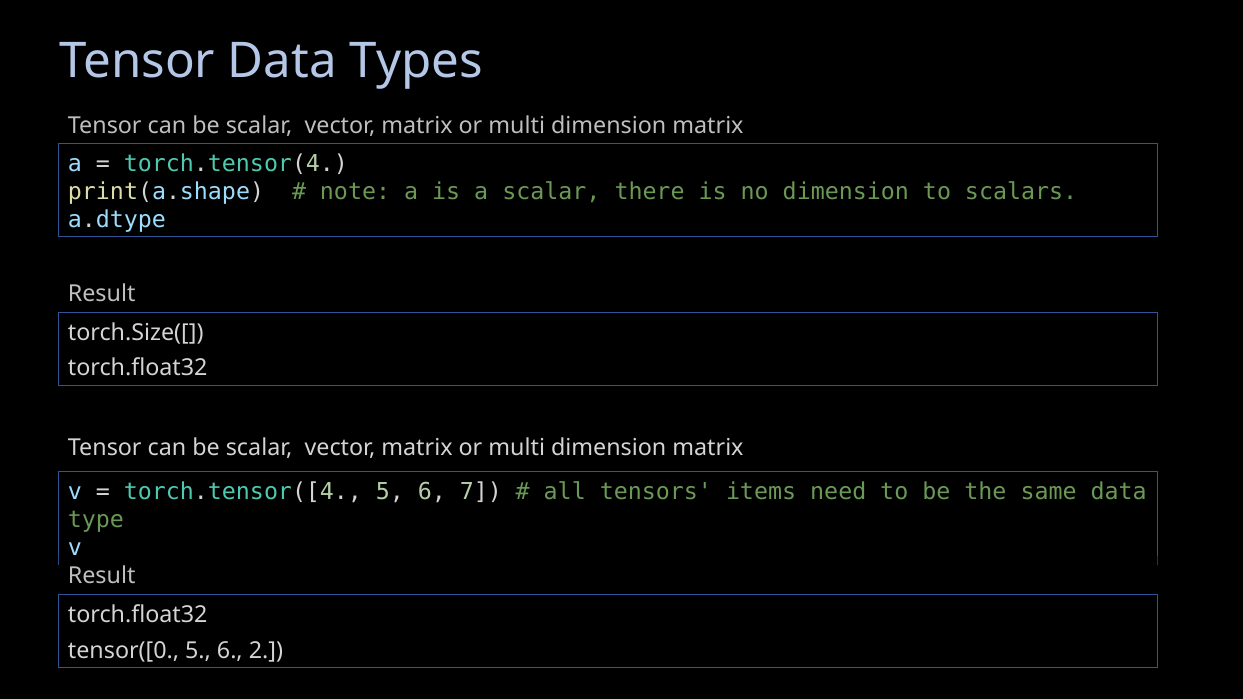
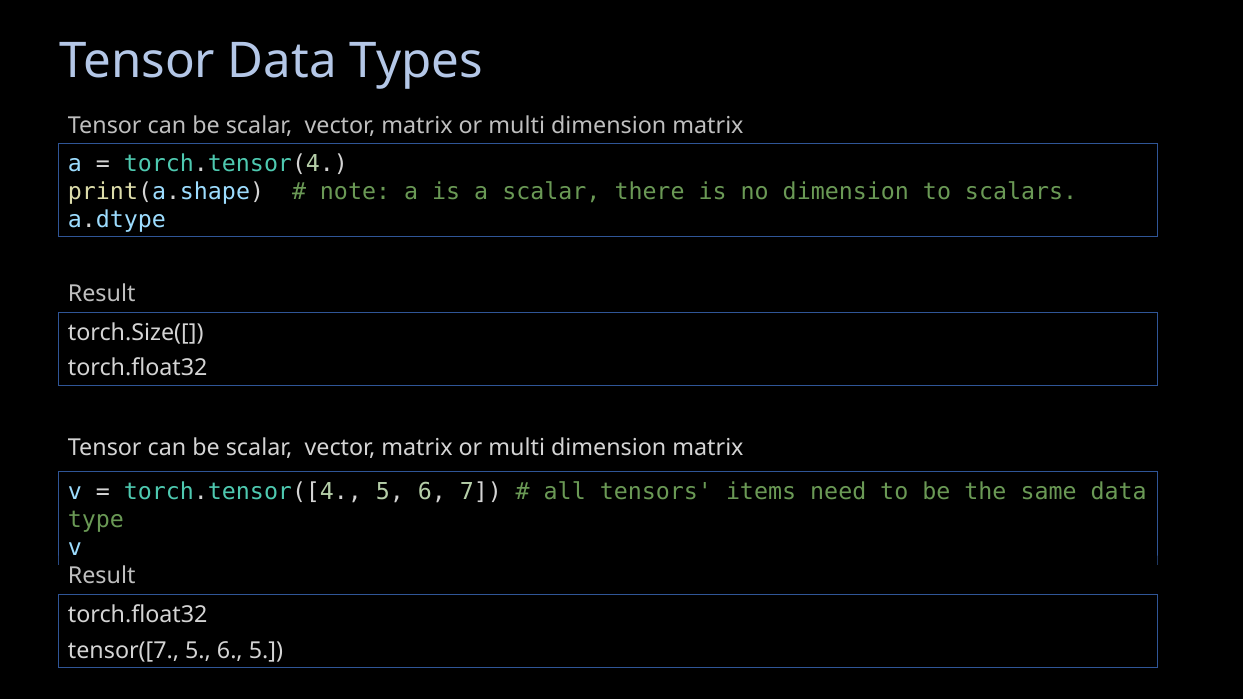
tensor([0: tensor([0 -> tensor([7 (124, 651)
6 2: 2 -> 5 (266, 651)
